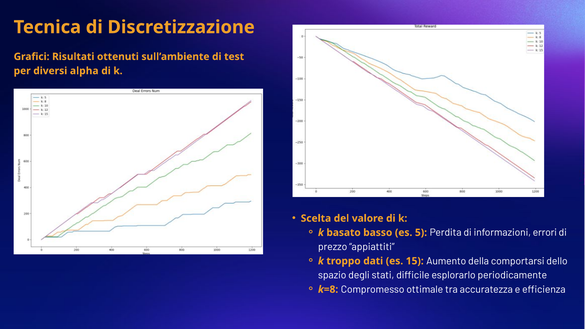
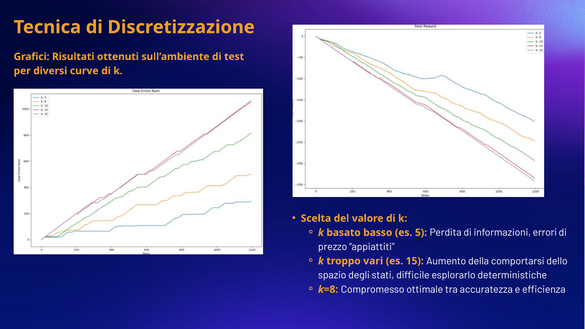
alpha: alpha -> curve (84, 71)
dati: dati -> vari (373, 261)
periodicamente: periodicamente -> deterministiche (512, 275)
